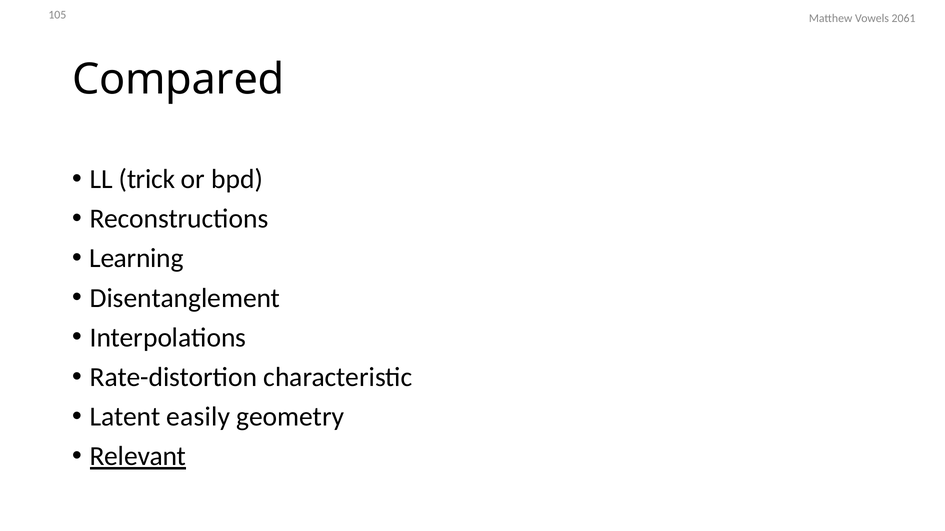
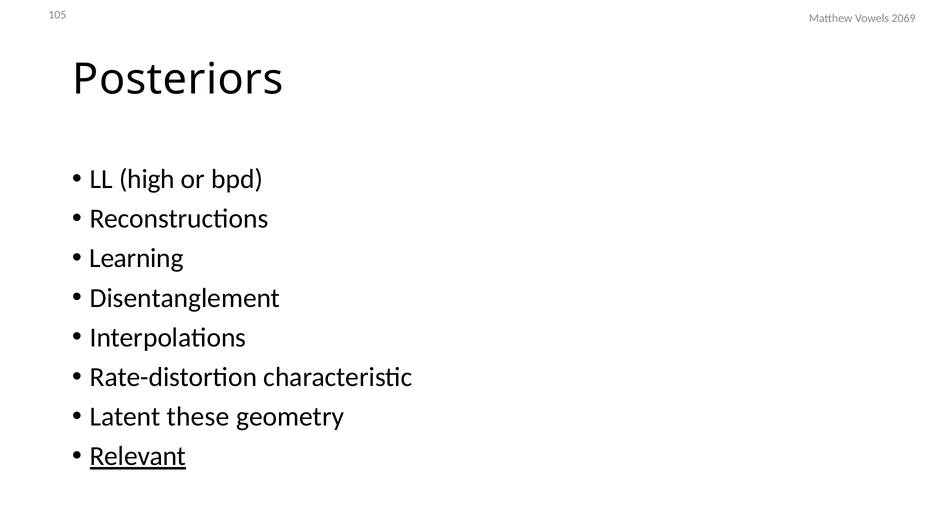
2061: 2061 -> 2069 (904, 19)
Compared: Compared -> Posteriors (178, 79)
trick: trick -> high (147, 179)
easily: easily -> these (198, 417)
